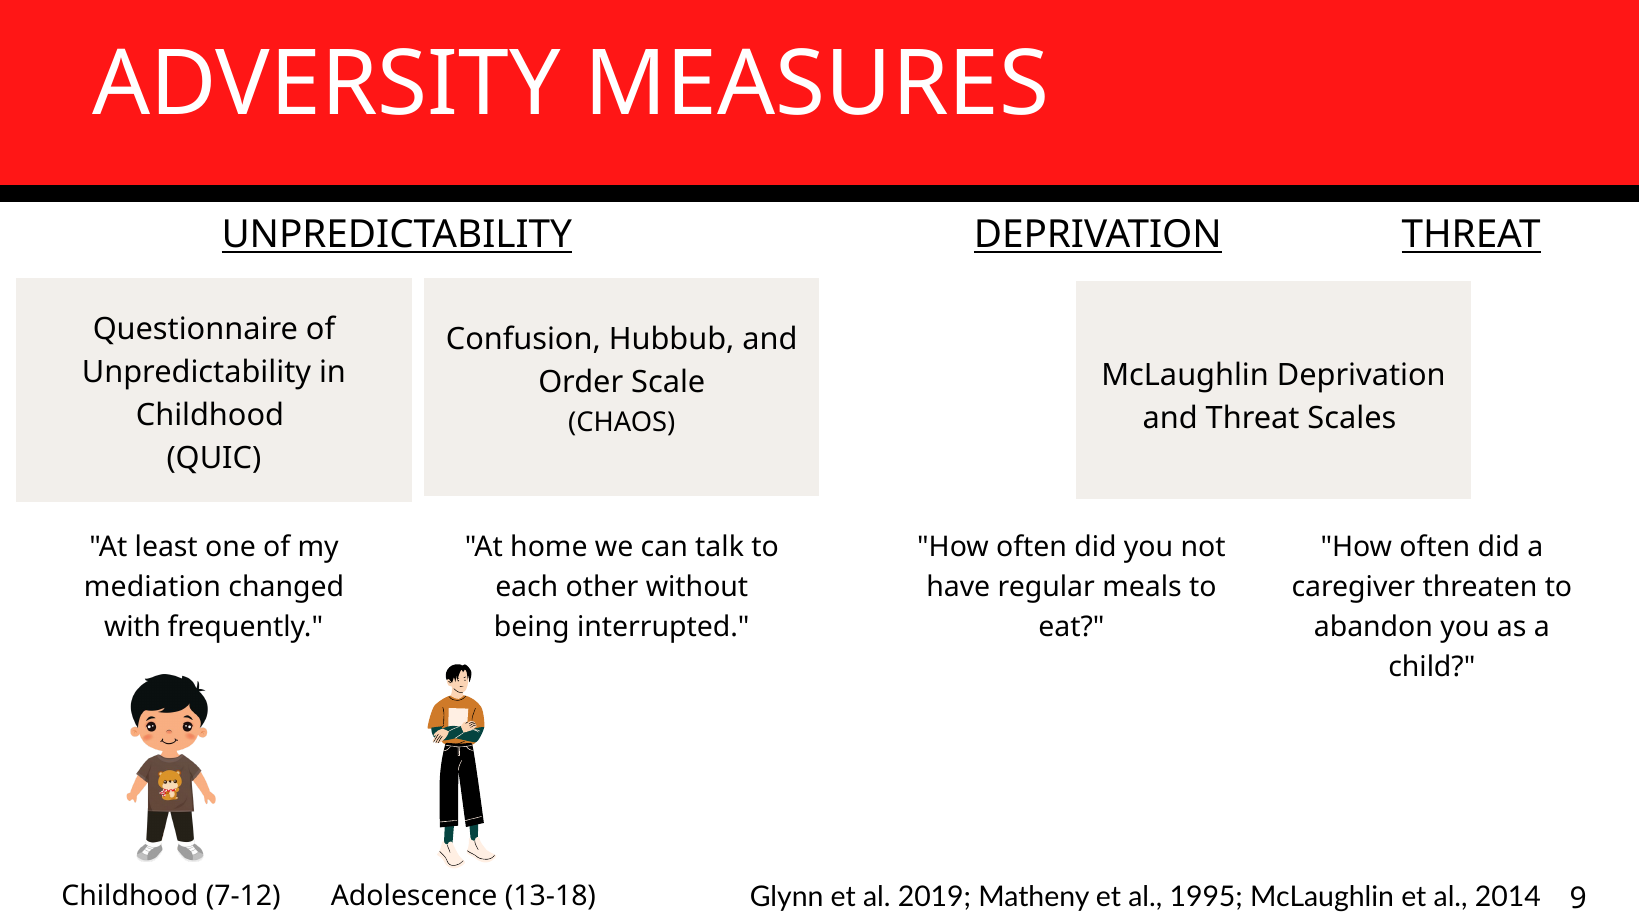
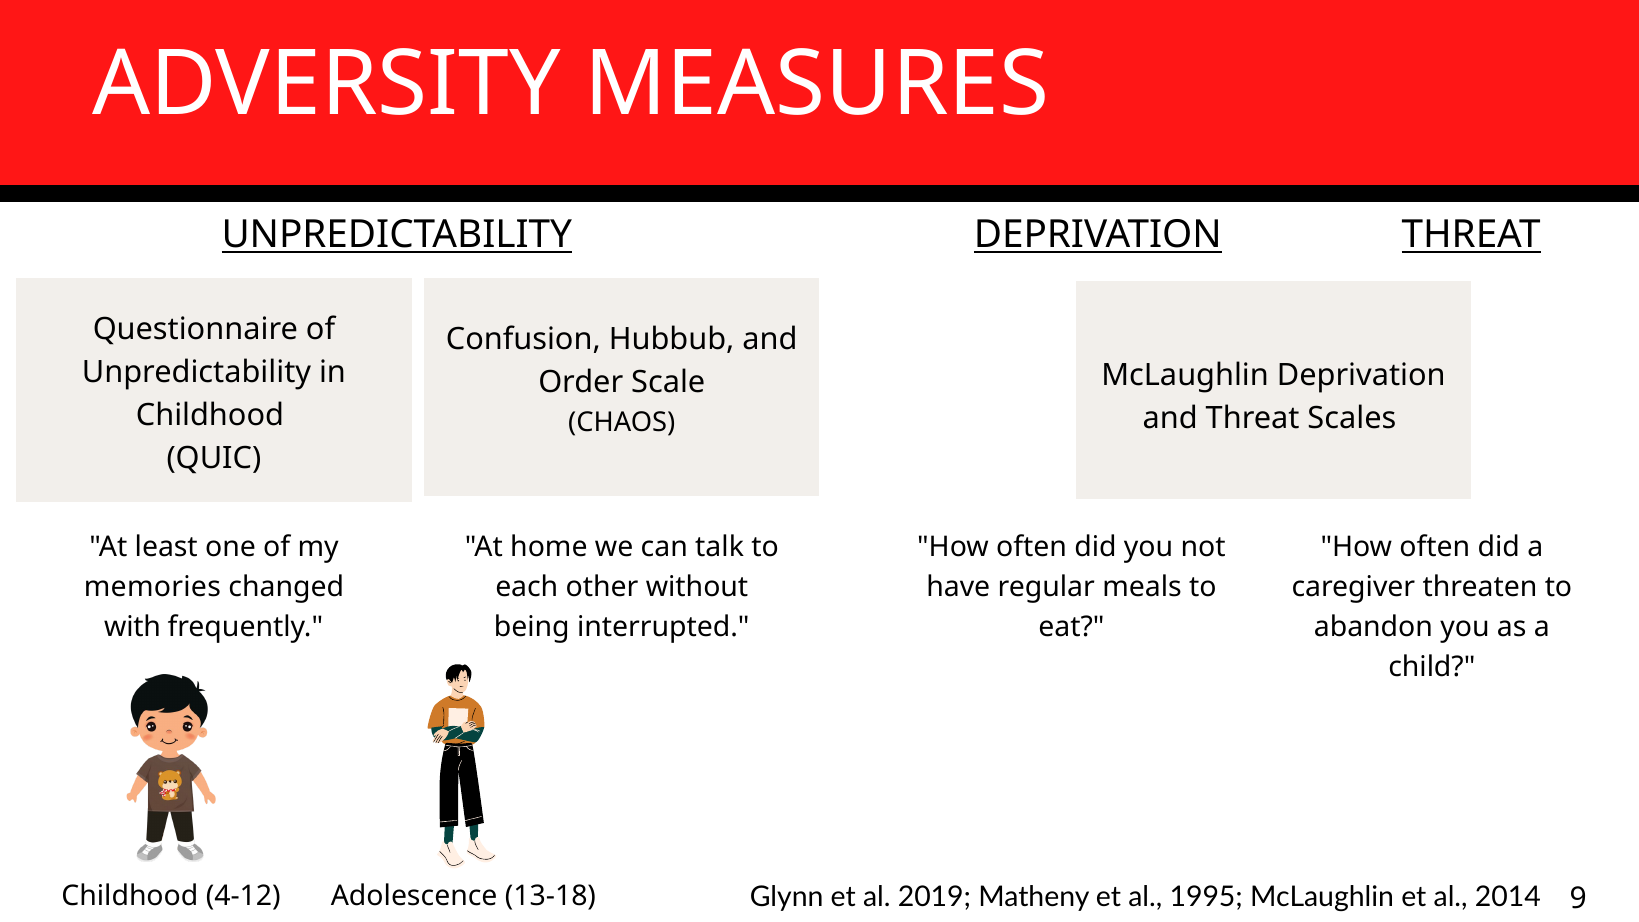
mediation: mediation -> memories (152, 587)
7-12: 7-12 -> 4-12 (243, 896)
